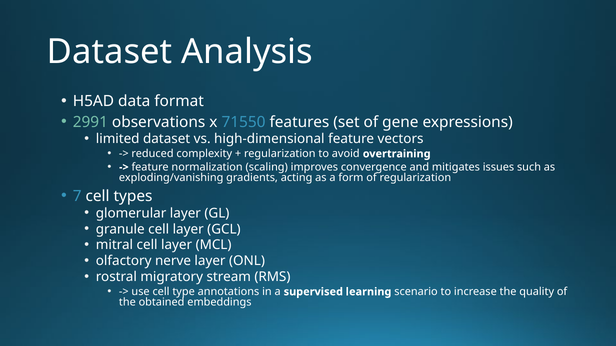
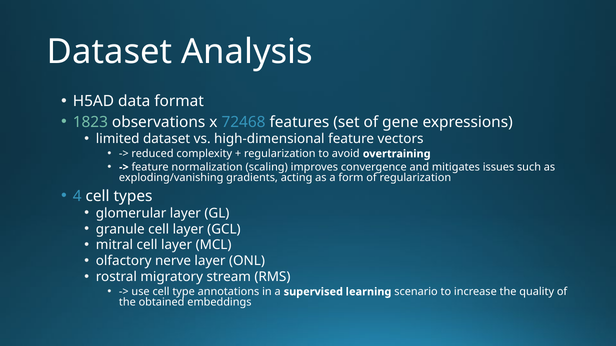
2991: 2991 -> 1823 (90, 122)
71550: 71550 -> 72468 (244, 122)
7: 7 -> 4 (77, 196)
